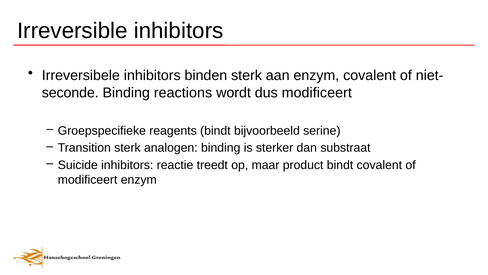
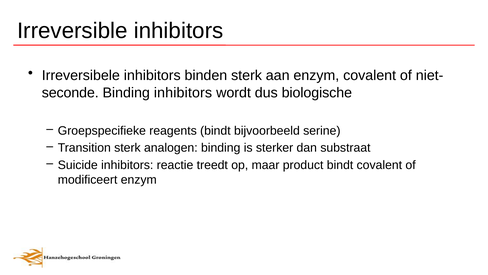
Binding reactions: reactions -> inhibitors (183, 93)
dus modificeert: modificeert -> biologische (317, 93)
